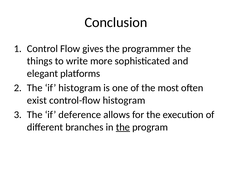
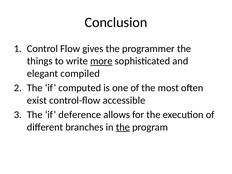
more underline: none -> present (101, 61)
platforms: platforms -> compiled (80, 73)
if histogram: histogram -> computed (80, 88)
control-flow histogram: histogram -> accessible (124, 100)
